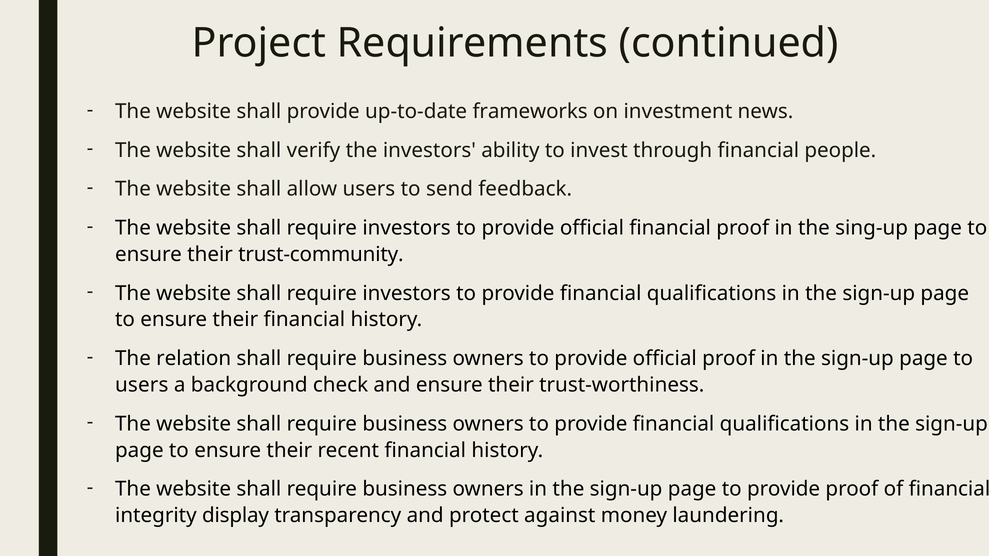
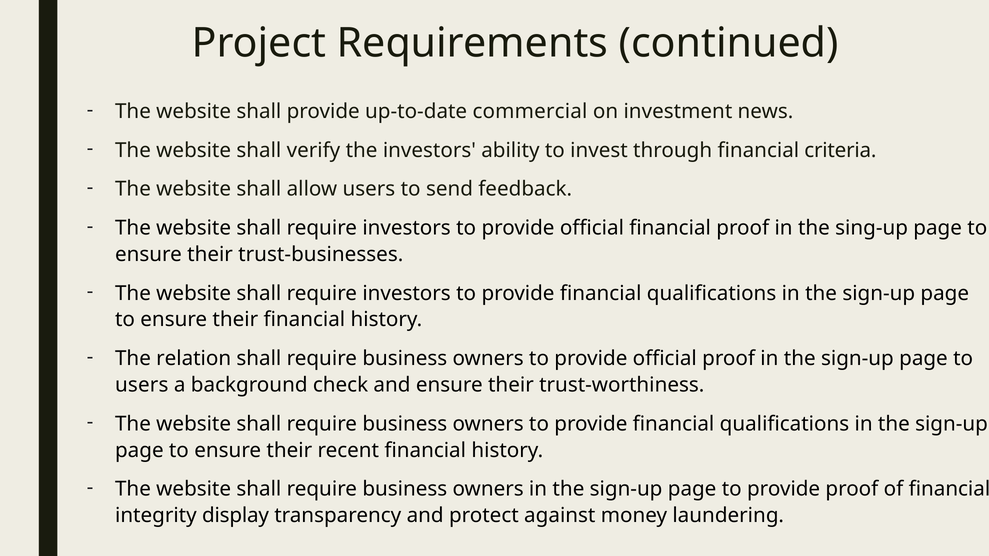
frameworks: frameworks -> commercial (530, 112)
people: people -> criteria (840, 150)
trust-community: trust-community -> trust-businesses (321, 255)
